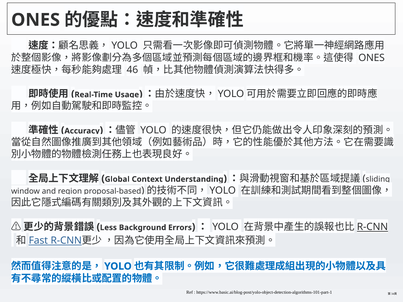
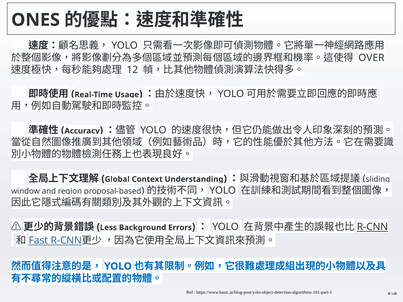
ONES: ONES -> OVER (371, 58)
46: 46 -> 12 (132, 70)
